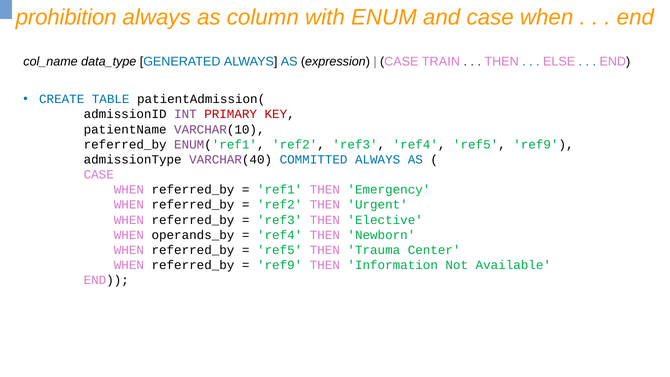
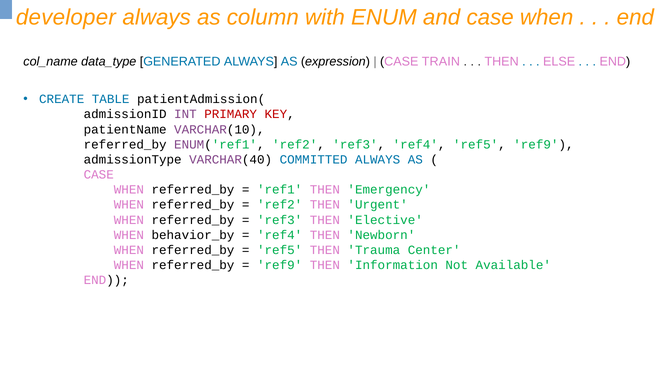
prohibition: prohibition -> developer (66, 17)
operands_by: operands_by -> behavior_by (193, 235)
